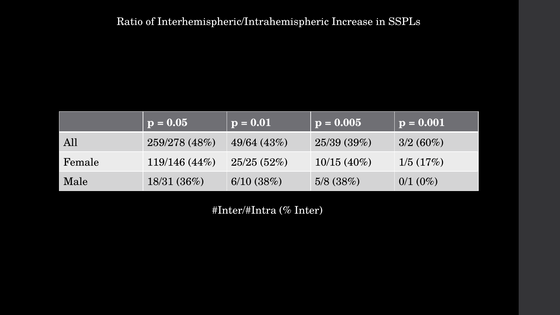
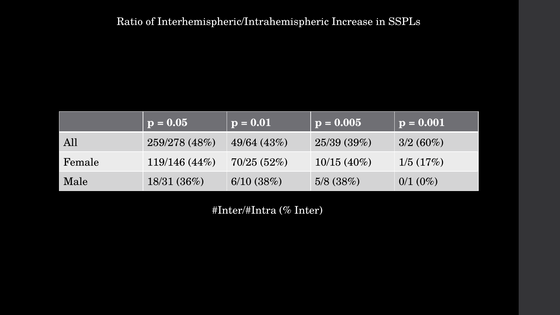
25/25: 25/25 -> 70/25 (244, 162)
